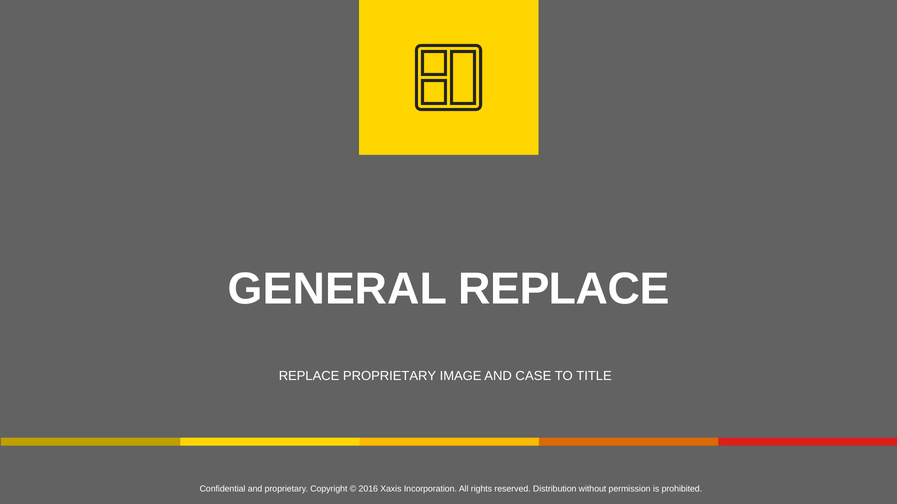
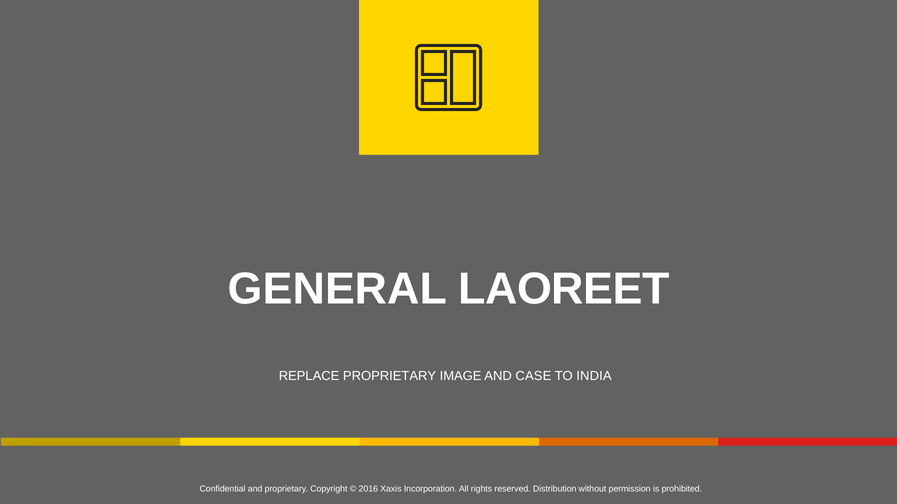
GENERAL REPLACE: REPLACE -> LAOREET (564, 289)
TITLE: TITLE -> INDIA (594, 376)
